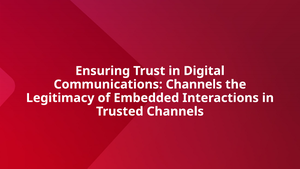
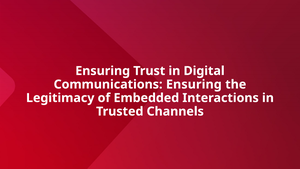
Communications Channels: Channels -> Ensuring (194, 84)
